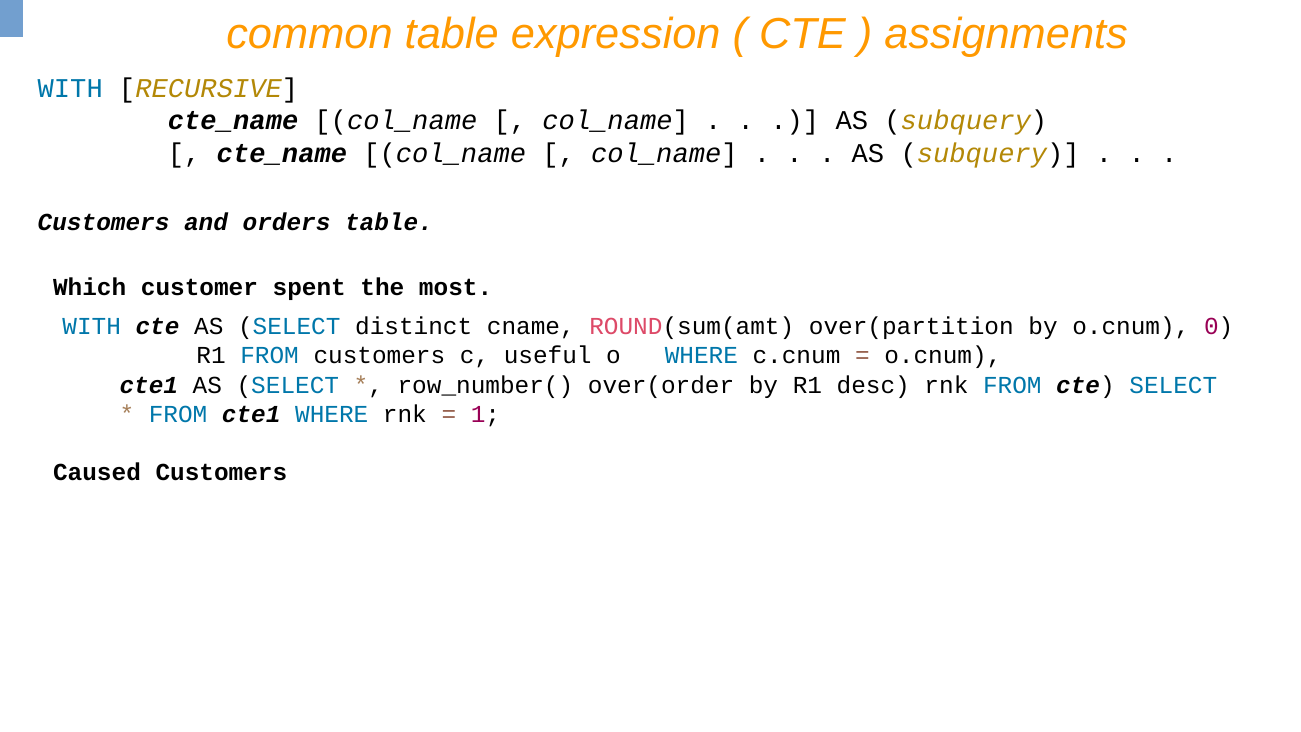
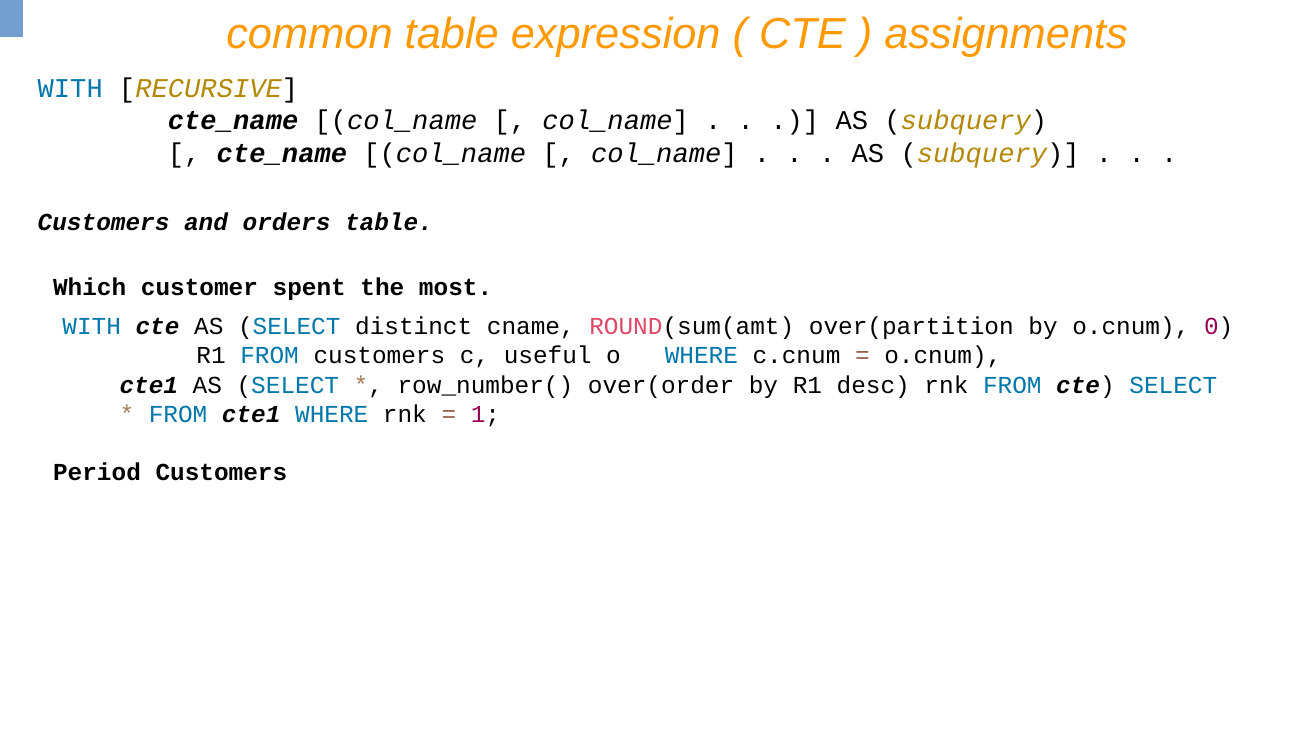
Caused: Caused -> Period (97, 473)
